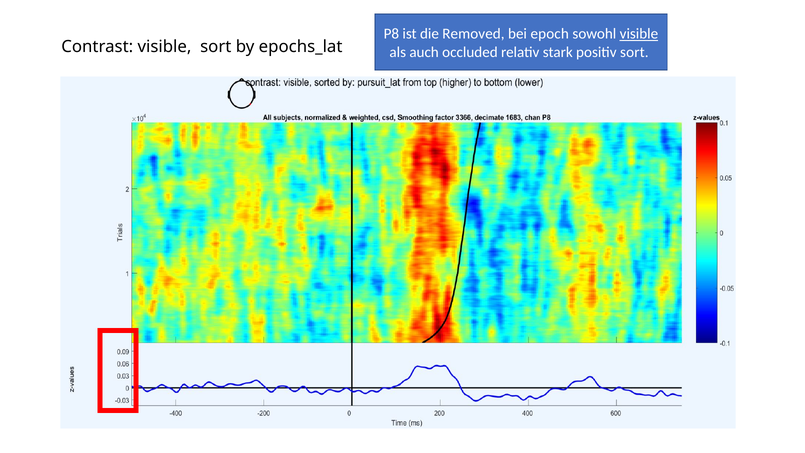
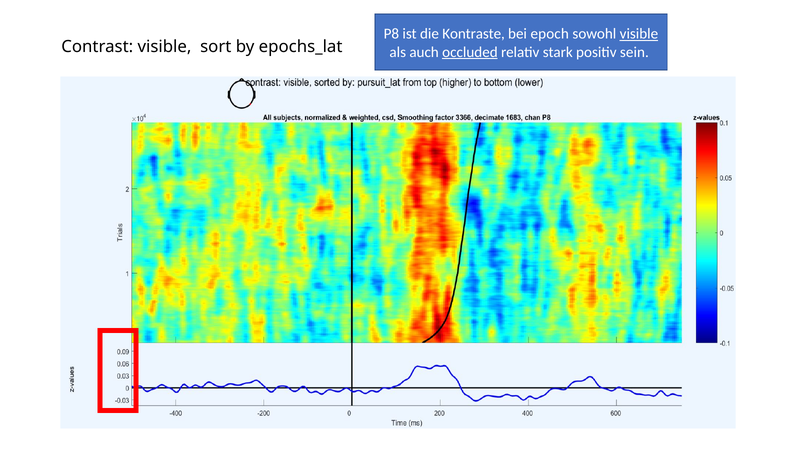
Removed: Removed -> Kontraste (474, 34)
occluded underline: none -> present (470, 52)
positiv sort: sort -> sein (634, 52)
